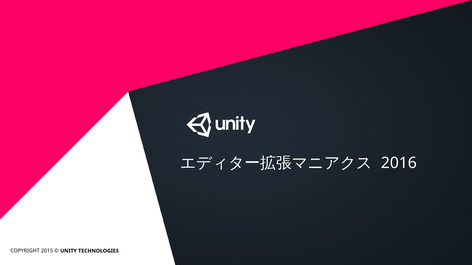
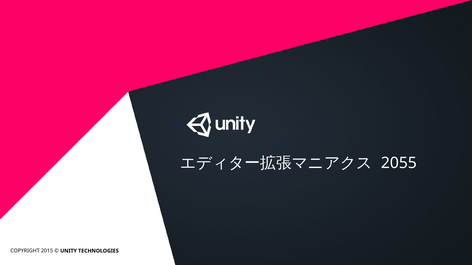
2016: 2016 -> 2055 (399, 163)
